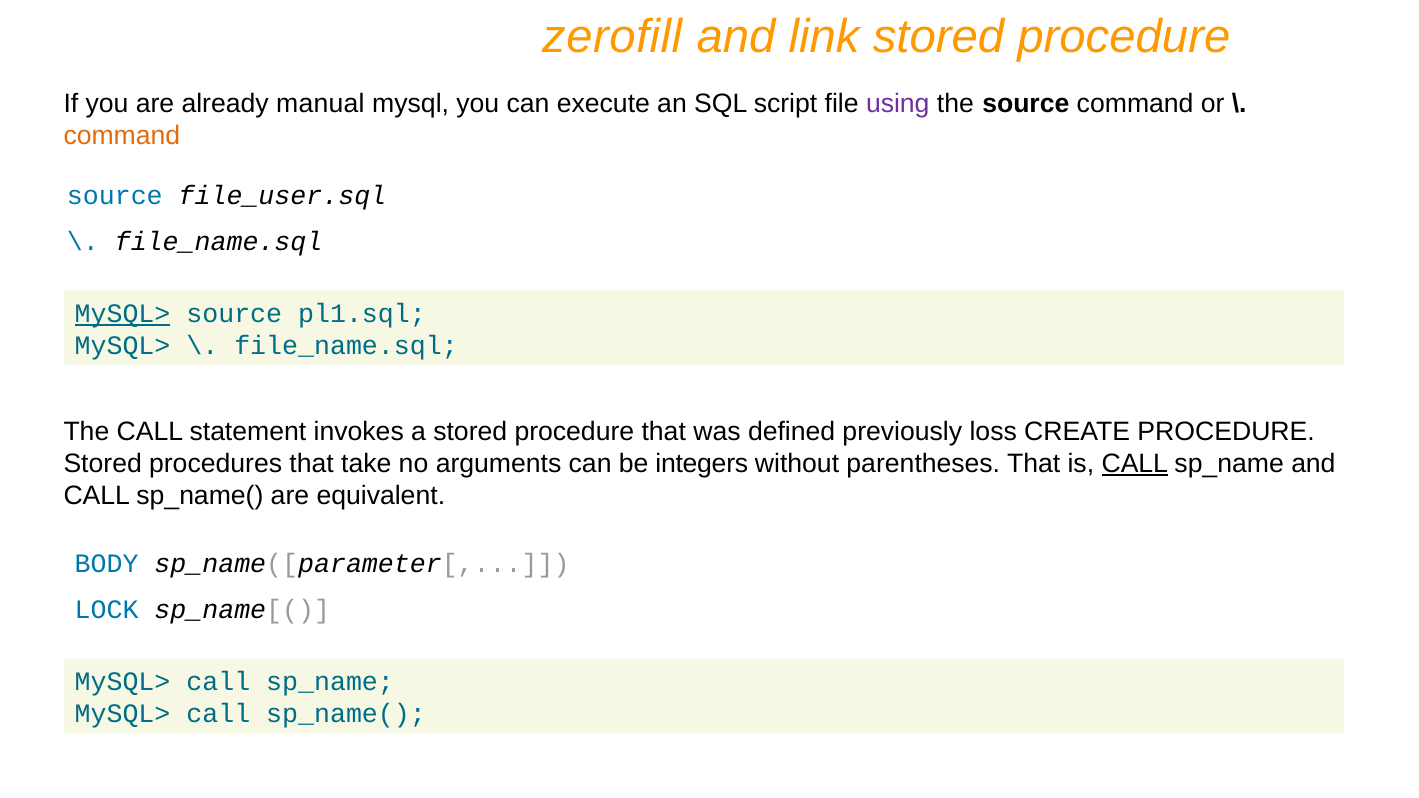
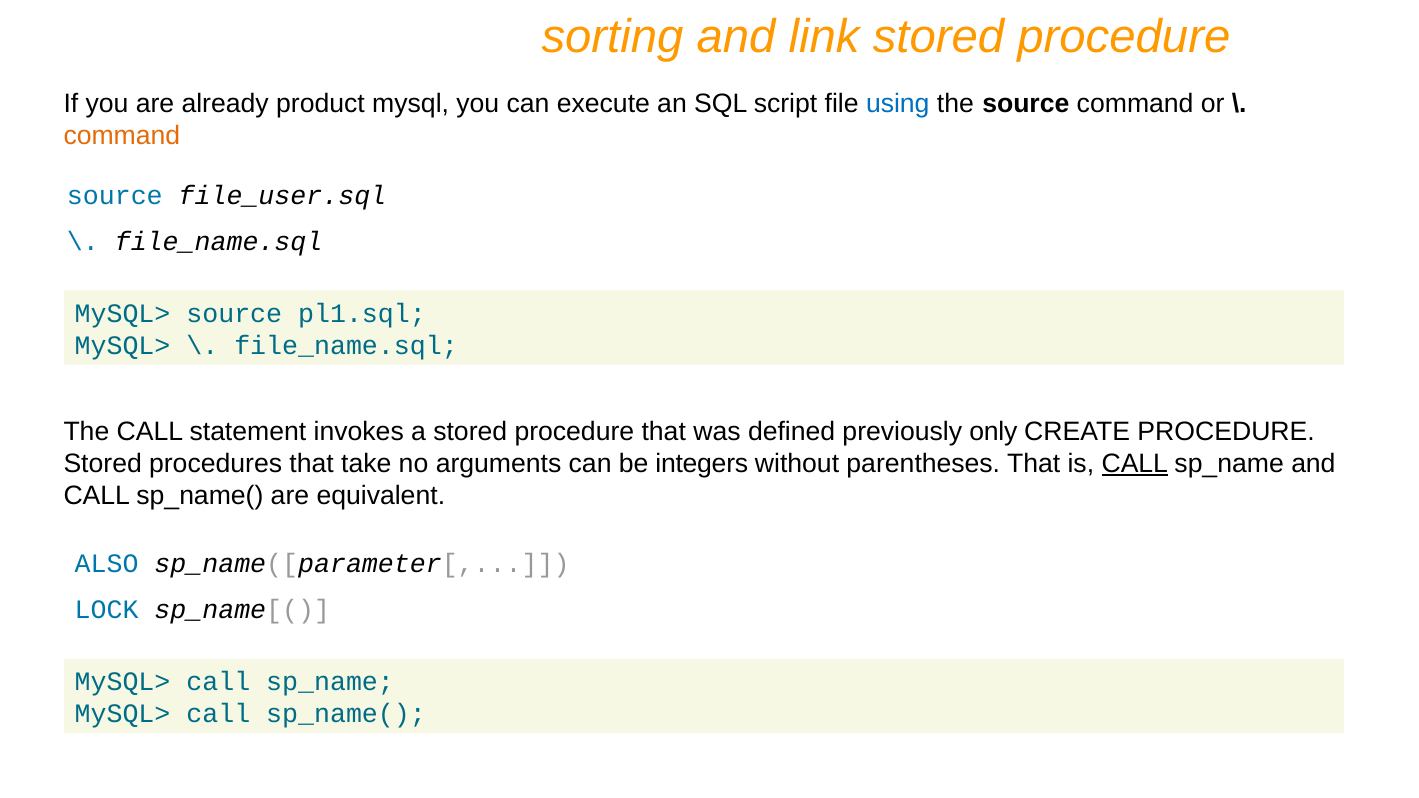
zerofill: zerofill -> sorting (612, 37)
manual: manual -> product (320, 104)
using colour: purple -> blue (898, 104)
MySQL> underline: present -> none (123, 313)
loss: loss -> only (993, 432)
BODY: BODY -> ALSO (107, 564)
